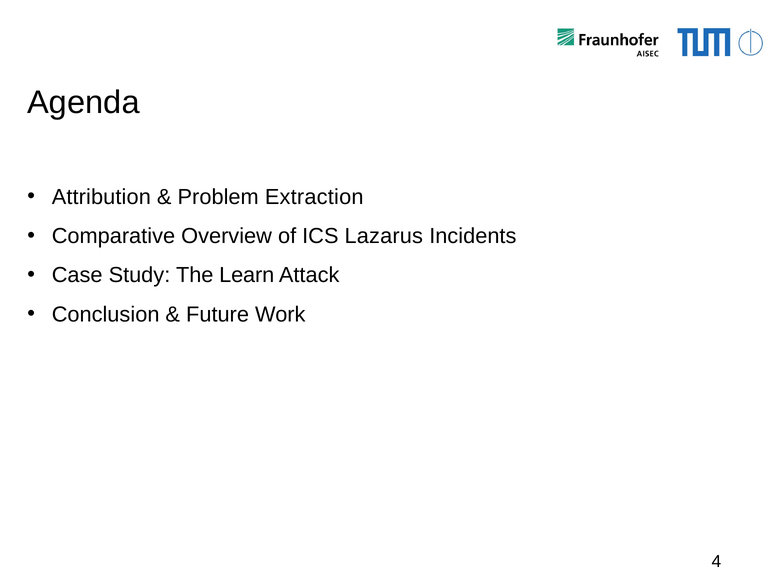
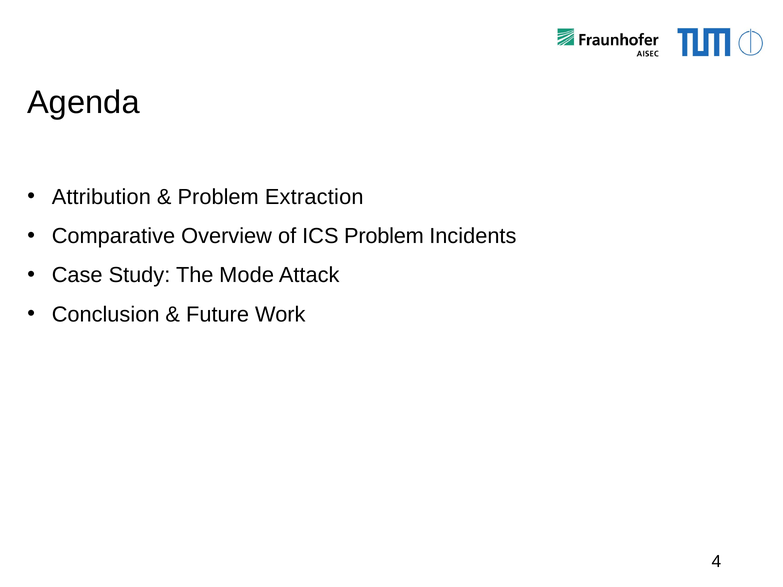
ICS Lazarus: Lazarus -> Problem (384, 236)
Learn: Learn -> Mode (247, 275)
